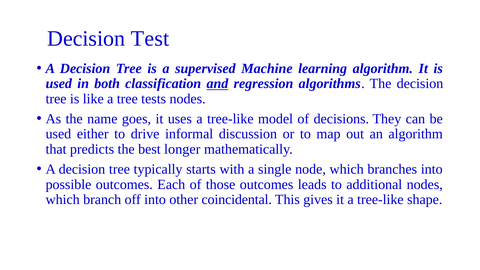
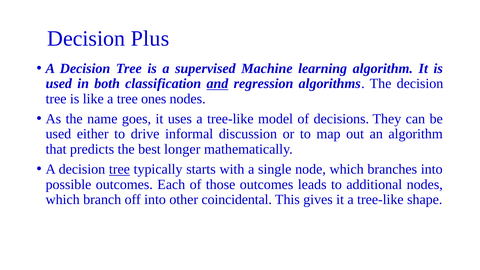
Test: Test -> Plus (150, 39)
tests: tests -> ones (154, 99)
tree underline: none -> present (119, 169)
